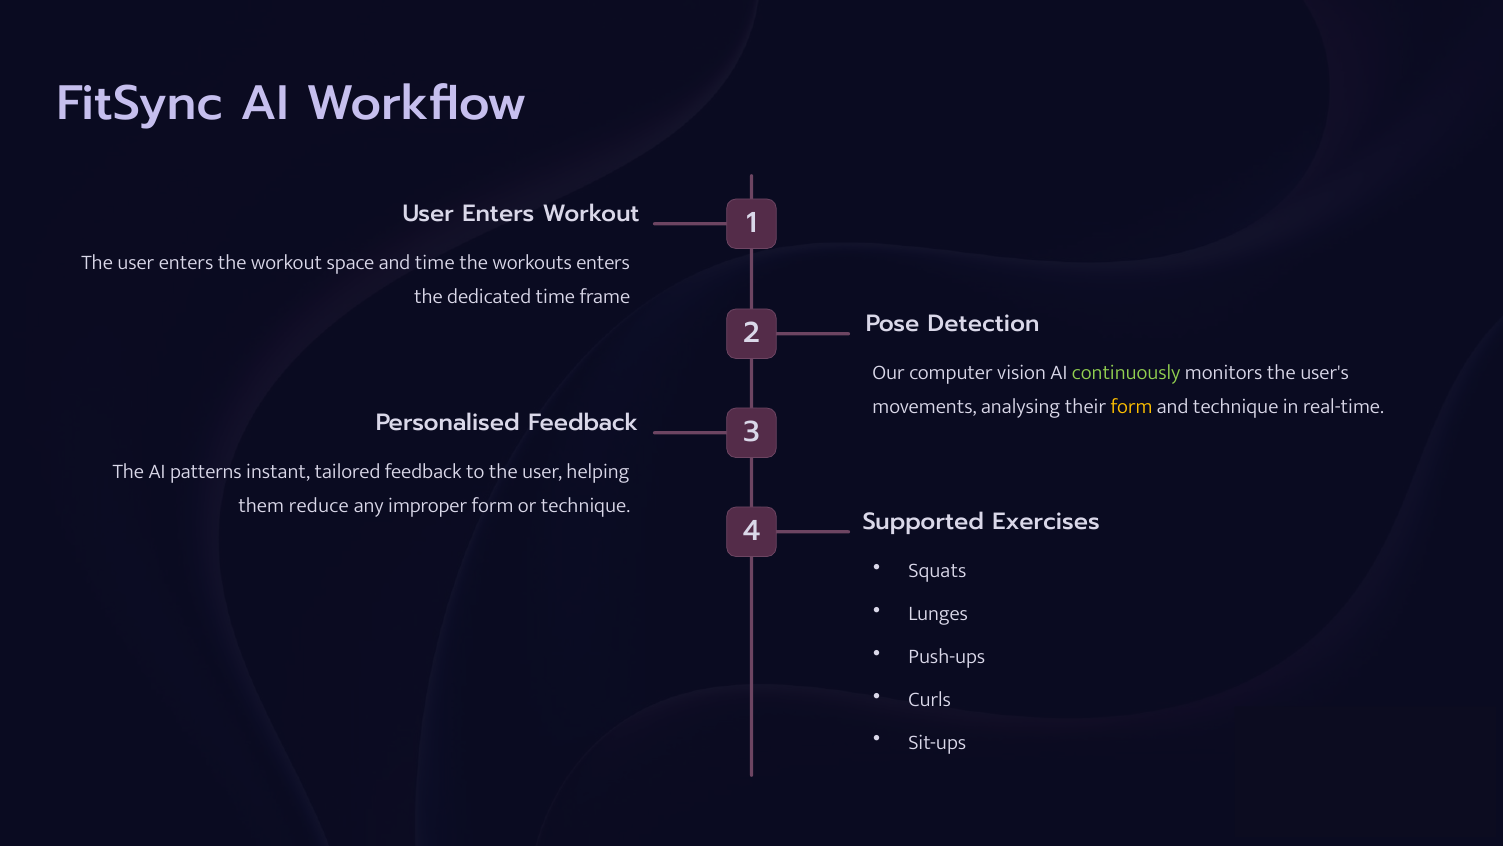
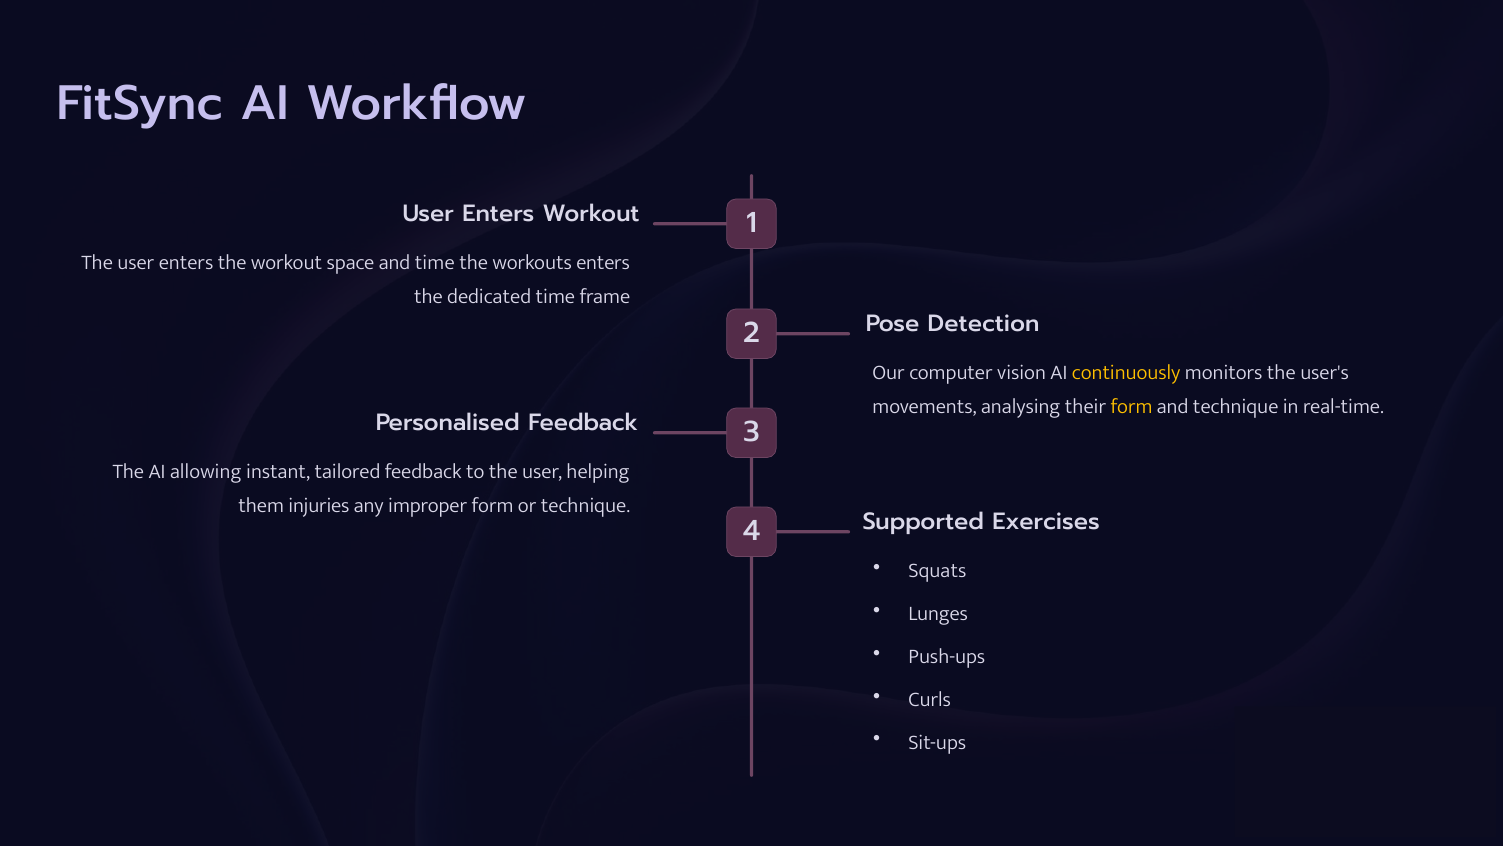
continuously colour: light green -> yellow (1126, 373)
patterns: patterns -> allowing (206, 472)
reduce: reduce -> injuries (319, 505)
